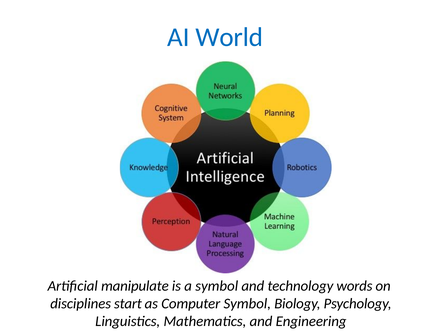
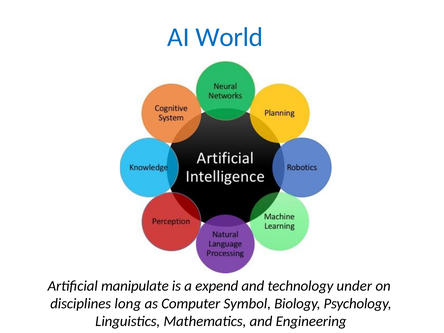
a symbol: symbol -> expend (217, 286)
words: words -> under (354, 286)
start: start -> long (128, 304)
